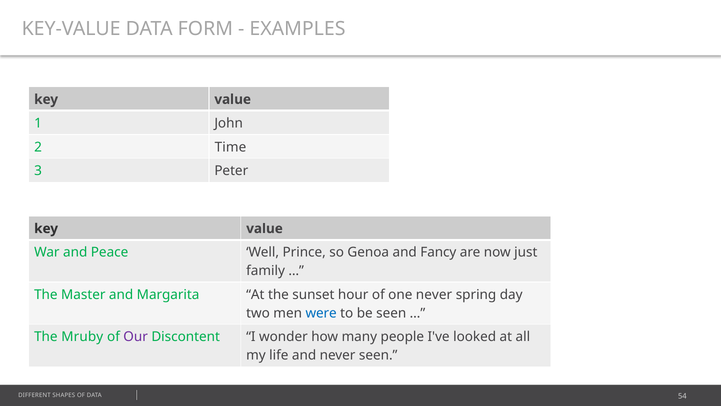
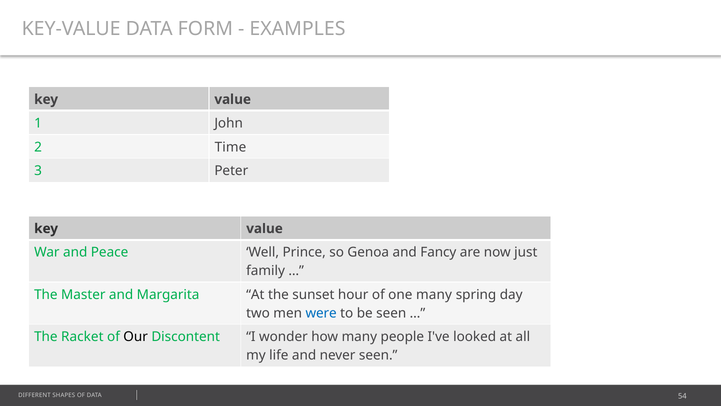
one never: never -> many (434, 294)
Mruby: Mruby -> Racket (82, 337)
Our colour: purple -> black (136, 337)
